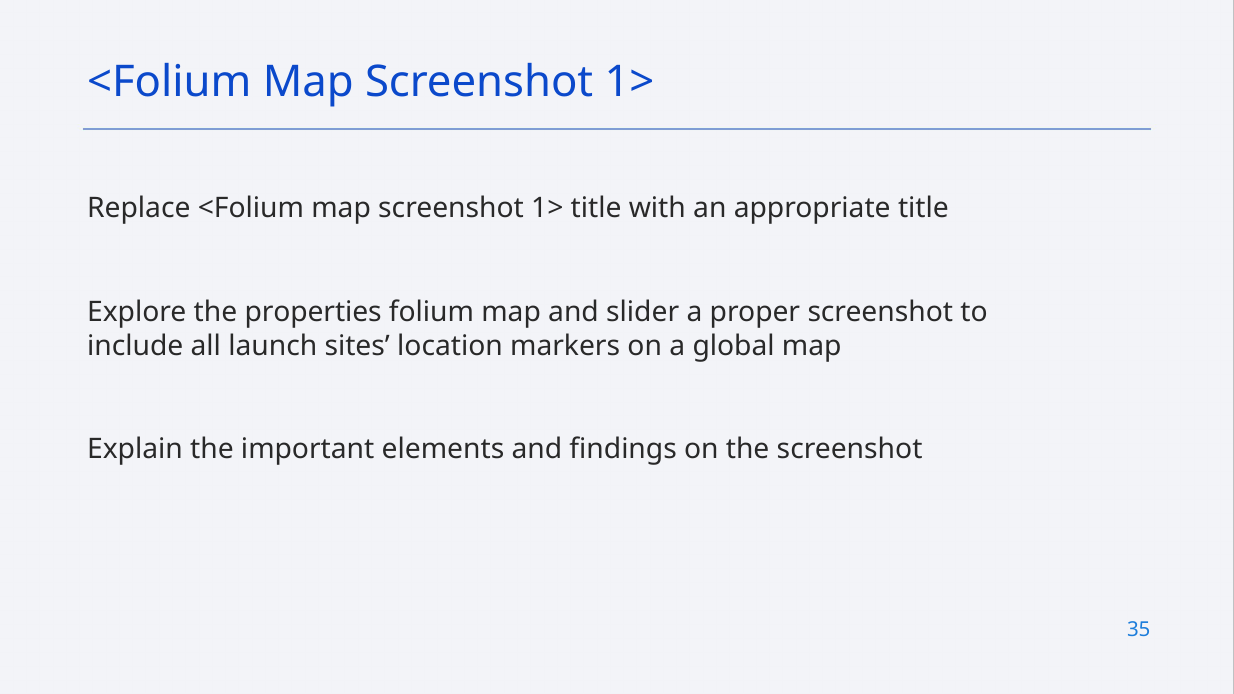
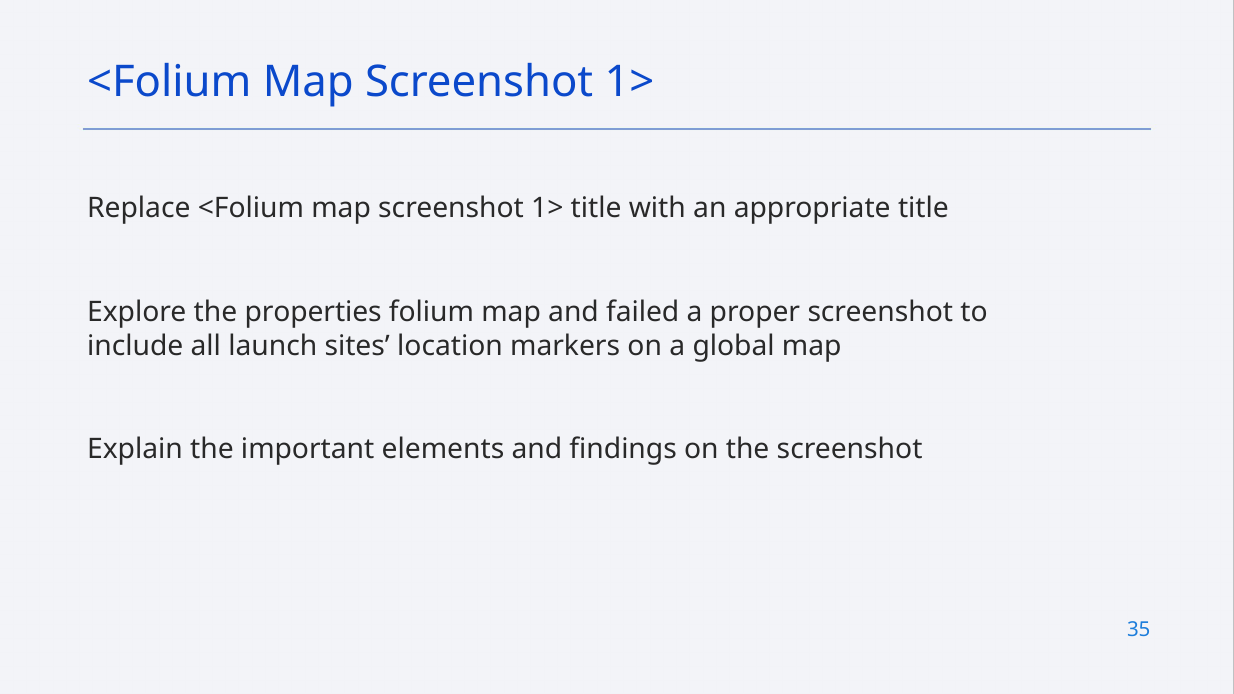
slider: slider -> failed (643, 312)
